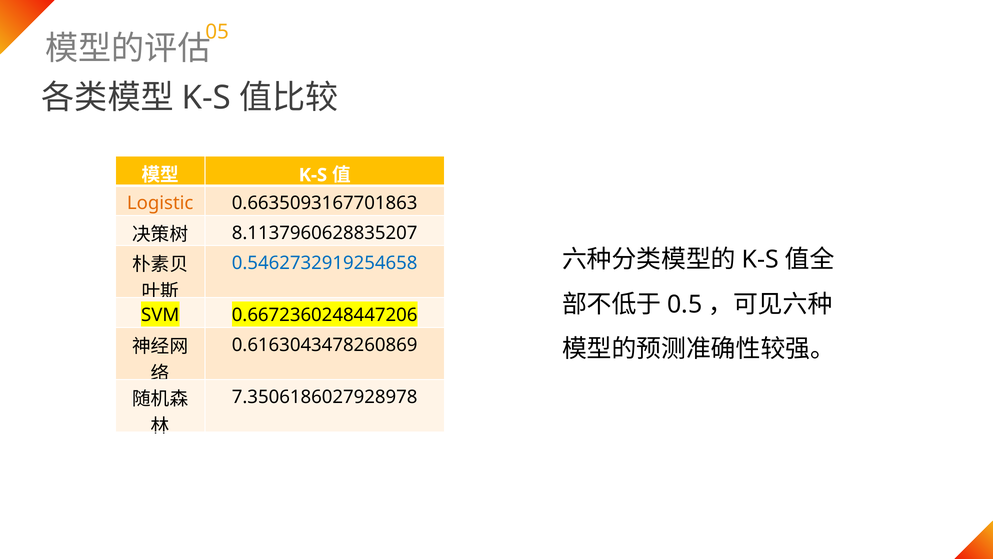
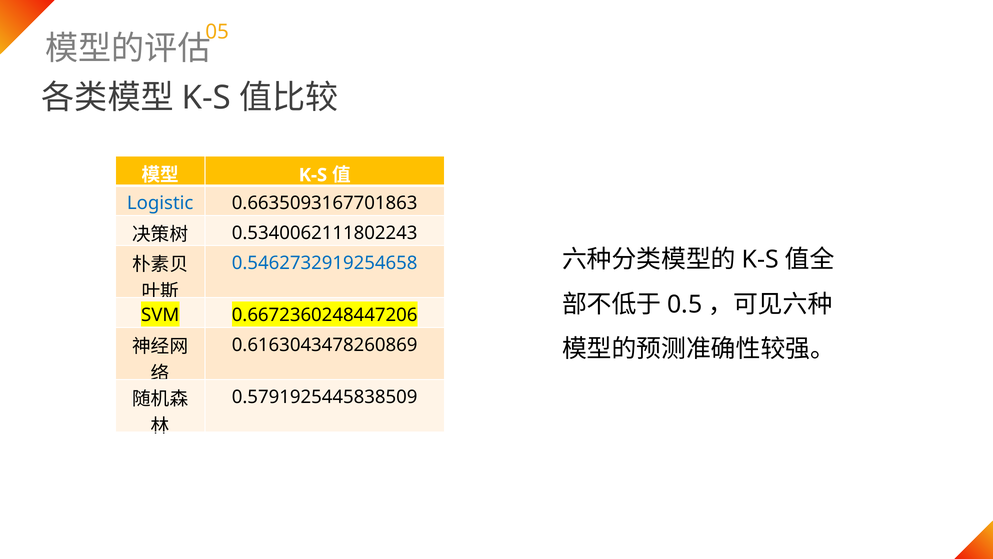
Logistic colour: orange -> blue (160, 203)
8.1137960628835207: 8.1137960628835207 -> 0.5340062111802243 (325, 233)
7.3506186027928978: 7.3506186027928978 -> 0.5791925445838509 (325, 397)
